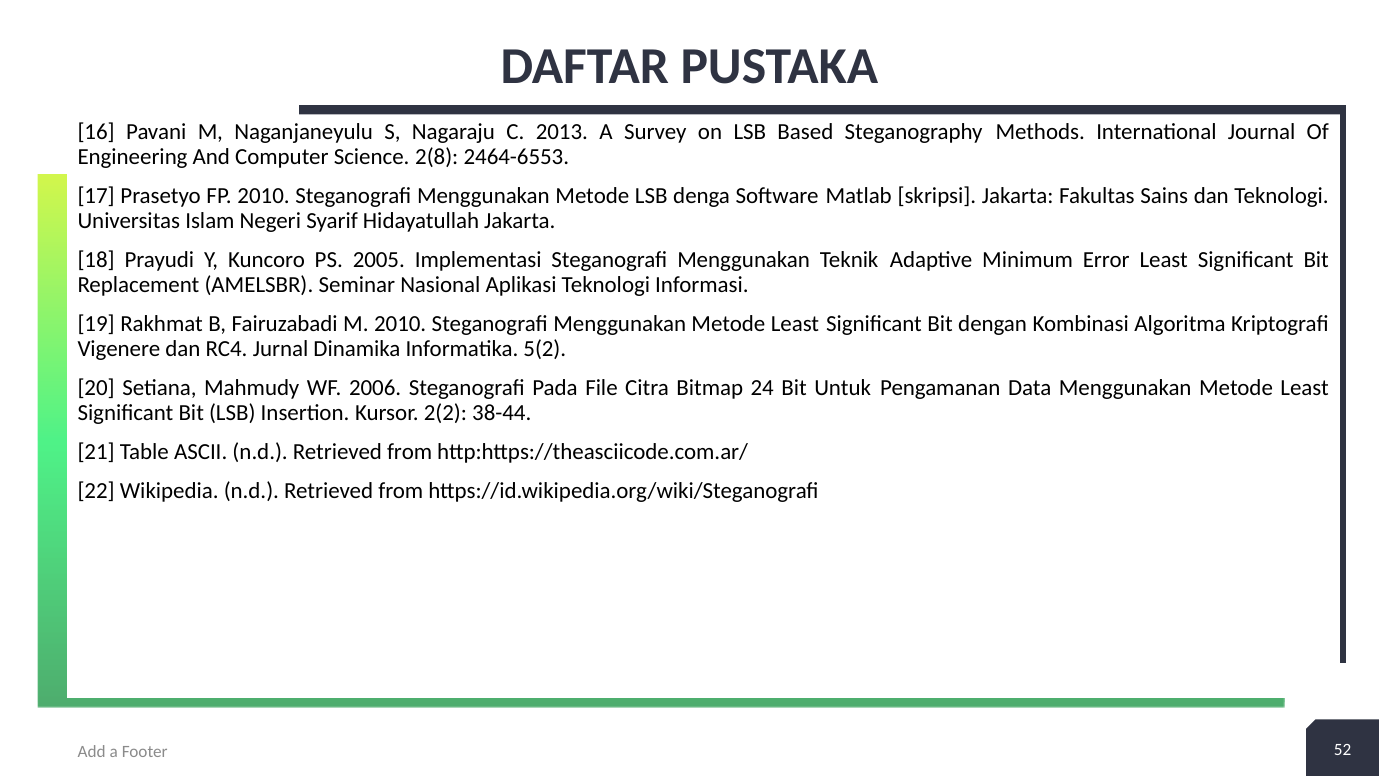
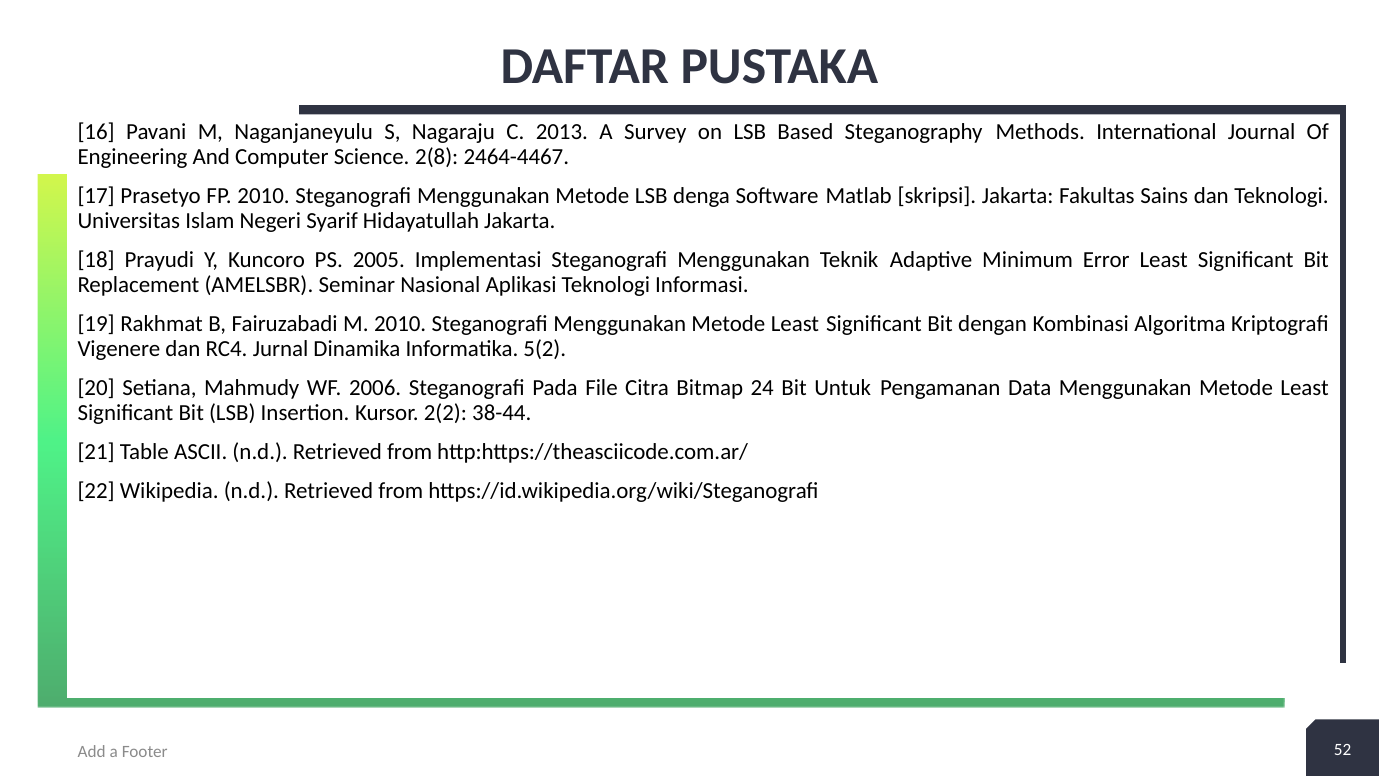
2464-6553: 2464-6553 -> 2464-4467 (516, 156)
